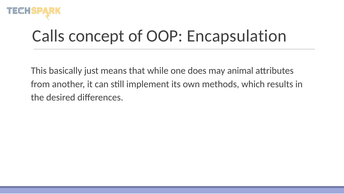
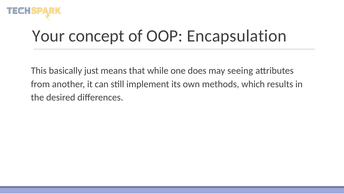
Calls: Calls -> Your (49, 36)
animal: animal -> seeing (240, 71)
